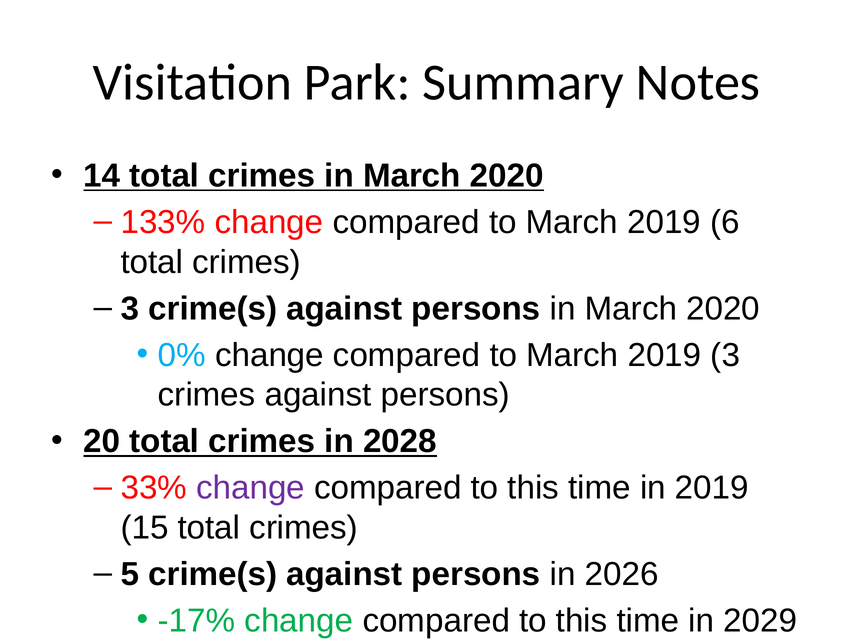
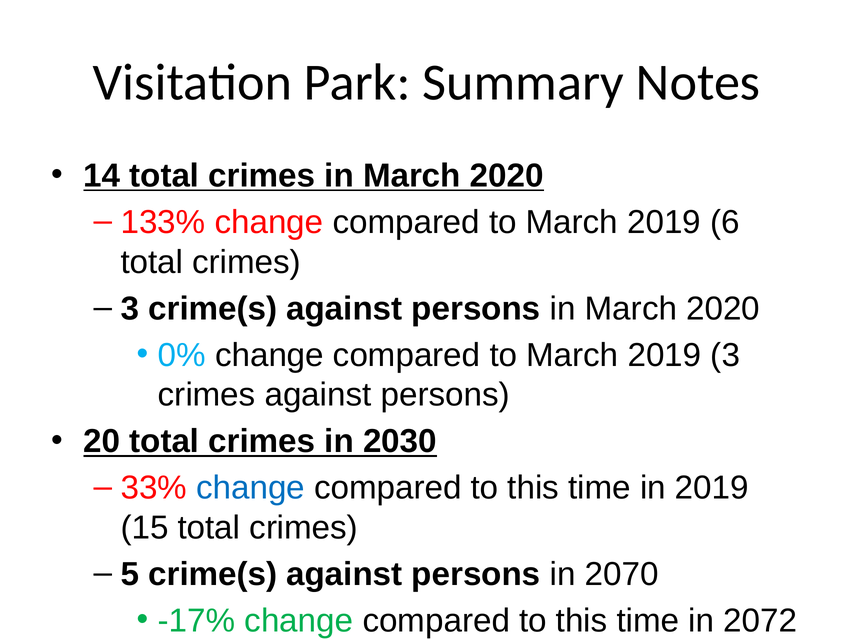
2028: 2028 -> 2030 (400, 442)
change colour: purple -> blue (251, 488)
2026: 2026 -> 2070 (622, 575)
2029: 2029 -> 2072 (760, 621)
